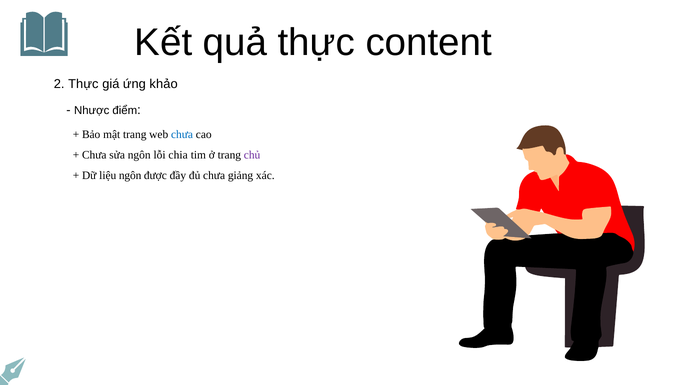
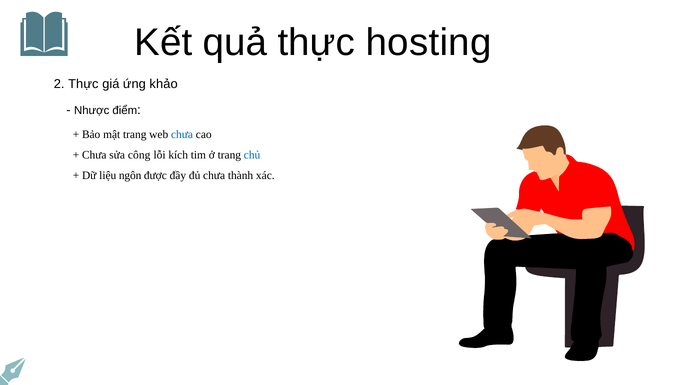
content: content -> hosting (429, 43)
sửa ngôn: ngôn -> công (139, 155)
chia: chia -> kích (178, 155)
chủ colour: purple -> blue (252, 155)
giảng: giảng -> thành (241, 176)
